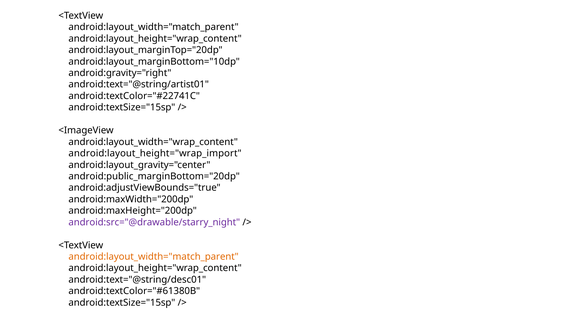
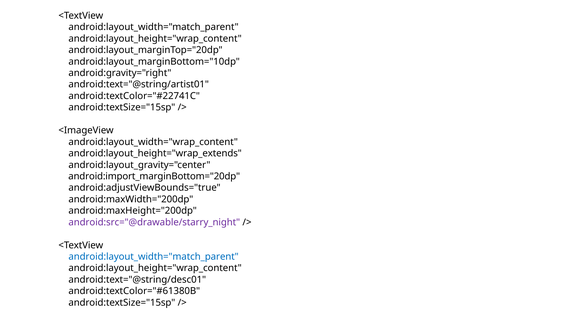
android:layout_height="wrap_import: android:layout_height="wrap_import -> android:layout_height="wrap_extends (155, 154)
android:public_marginBottom="20dp: android:public_marginBottom="20dp -> android:import_marginBottom="20dp (154, 177)
android:layout_width="match_parent colour: orange -> blue (154, 257)
